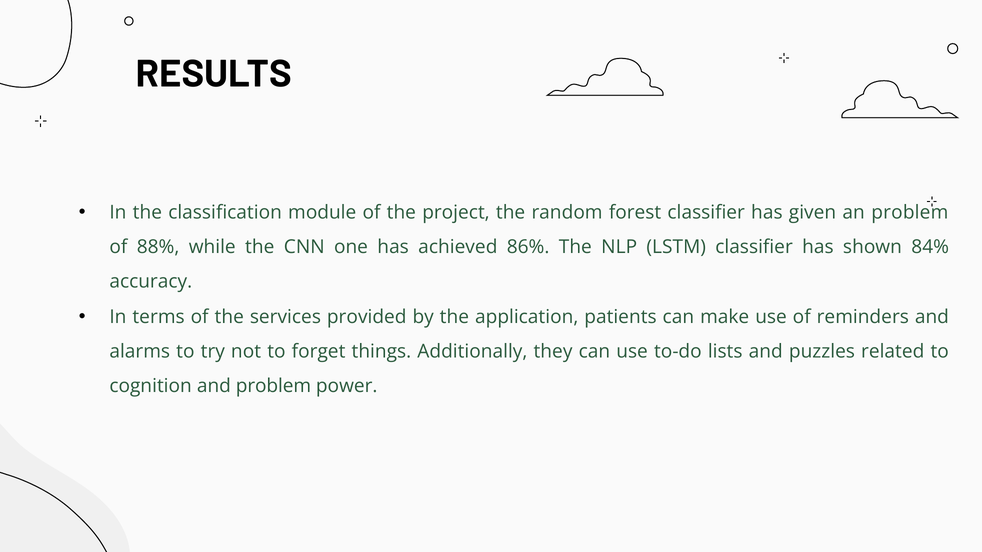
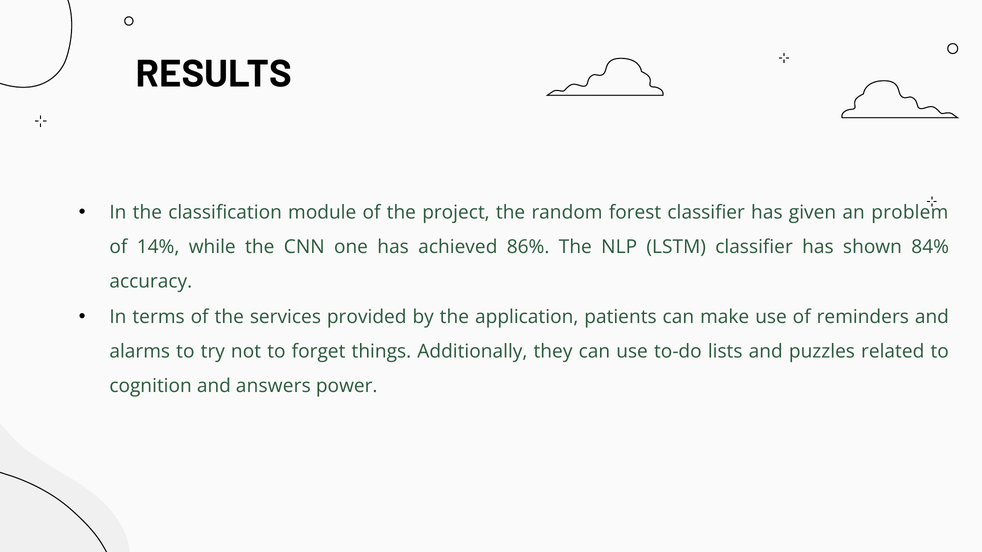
88%: 88% -> 14% (158, 247)
and problem: problem -> answers (273, 386)
